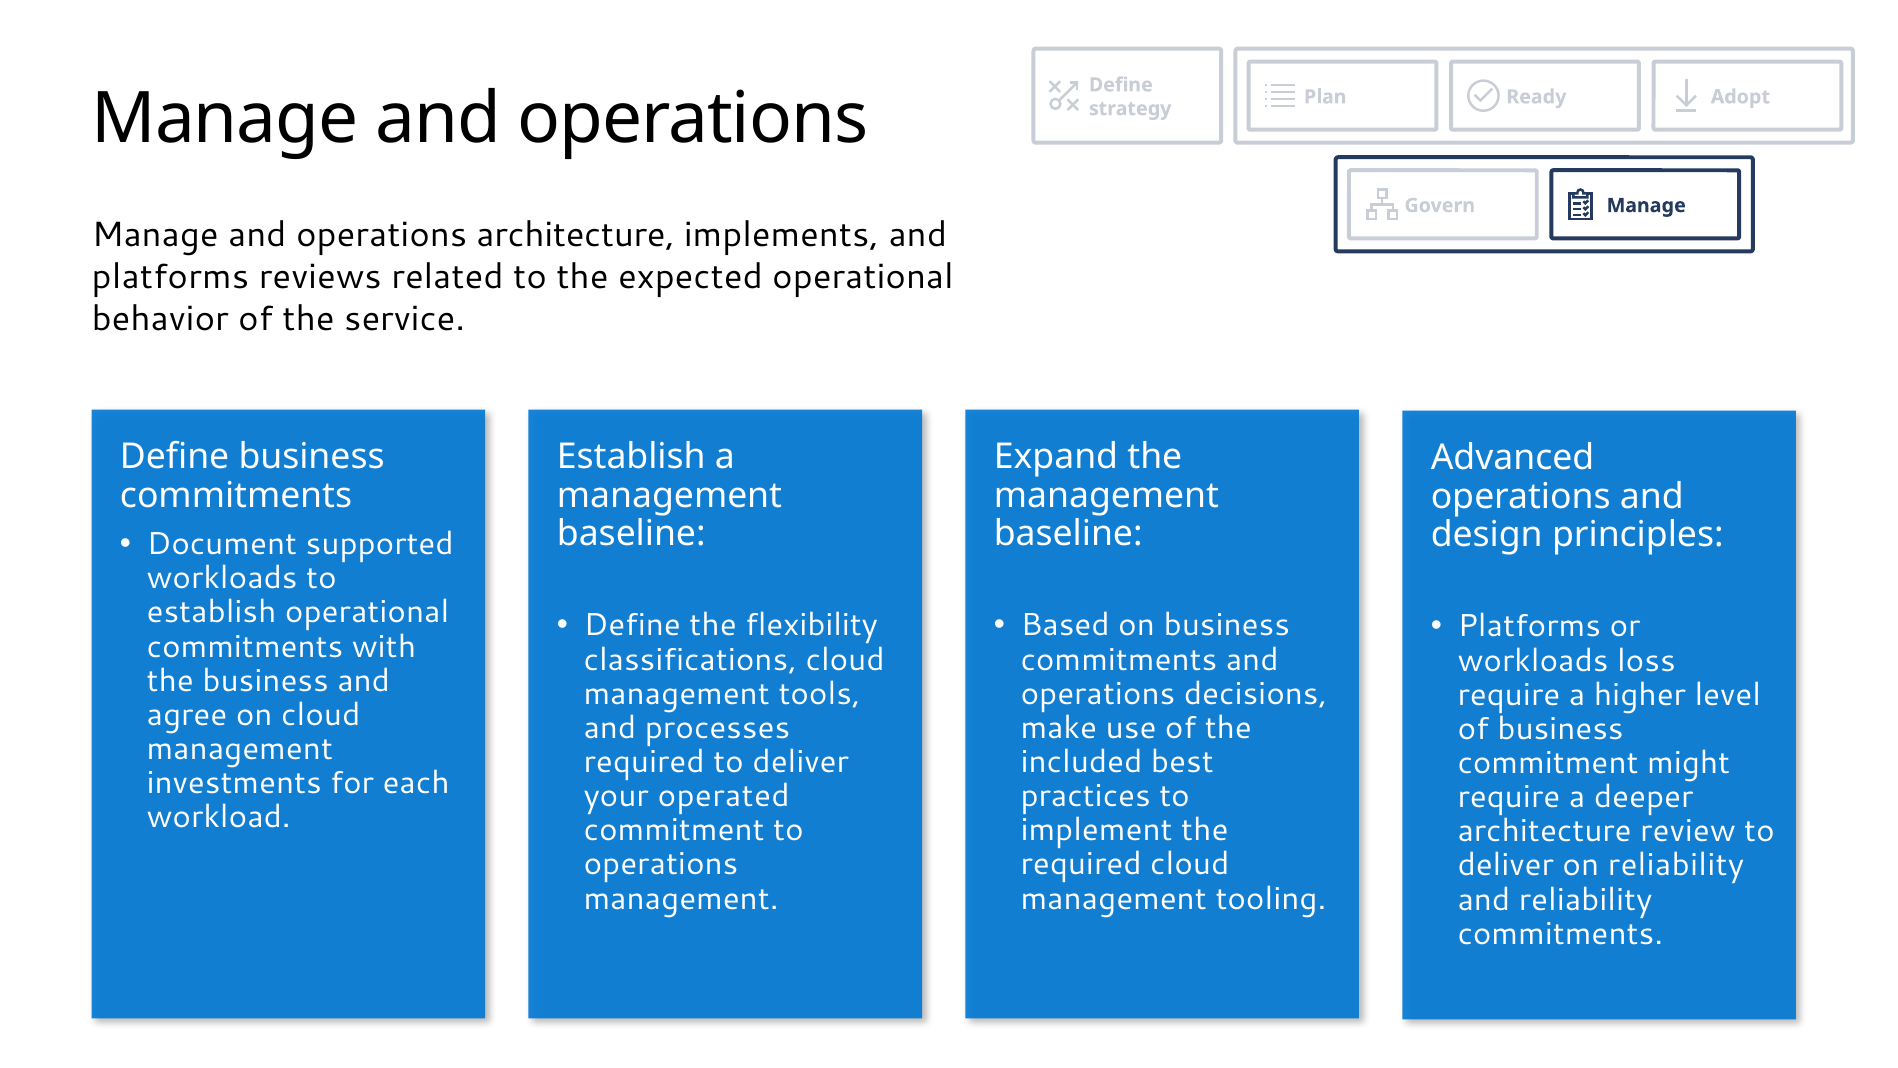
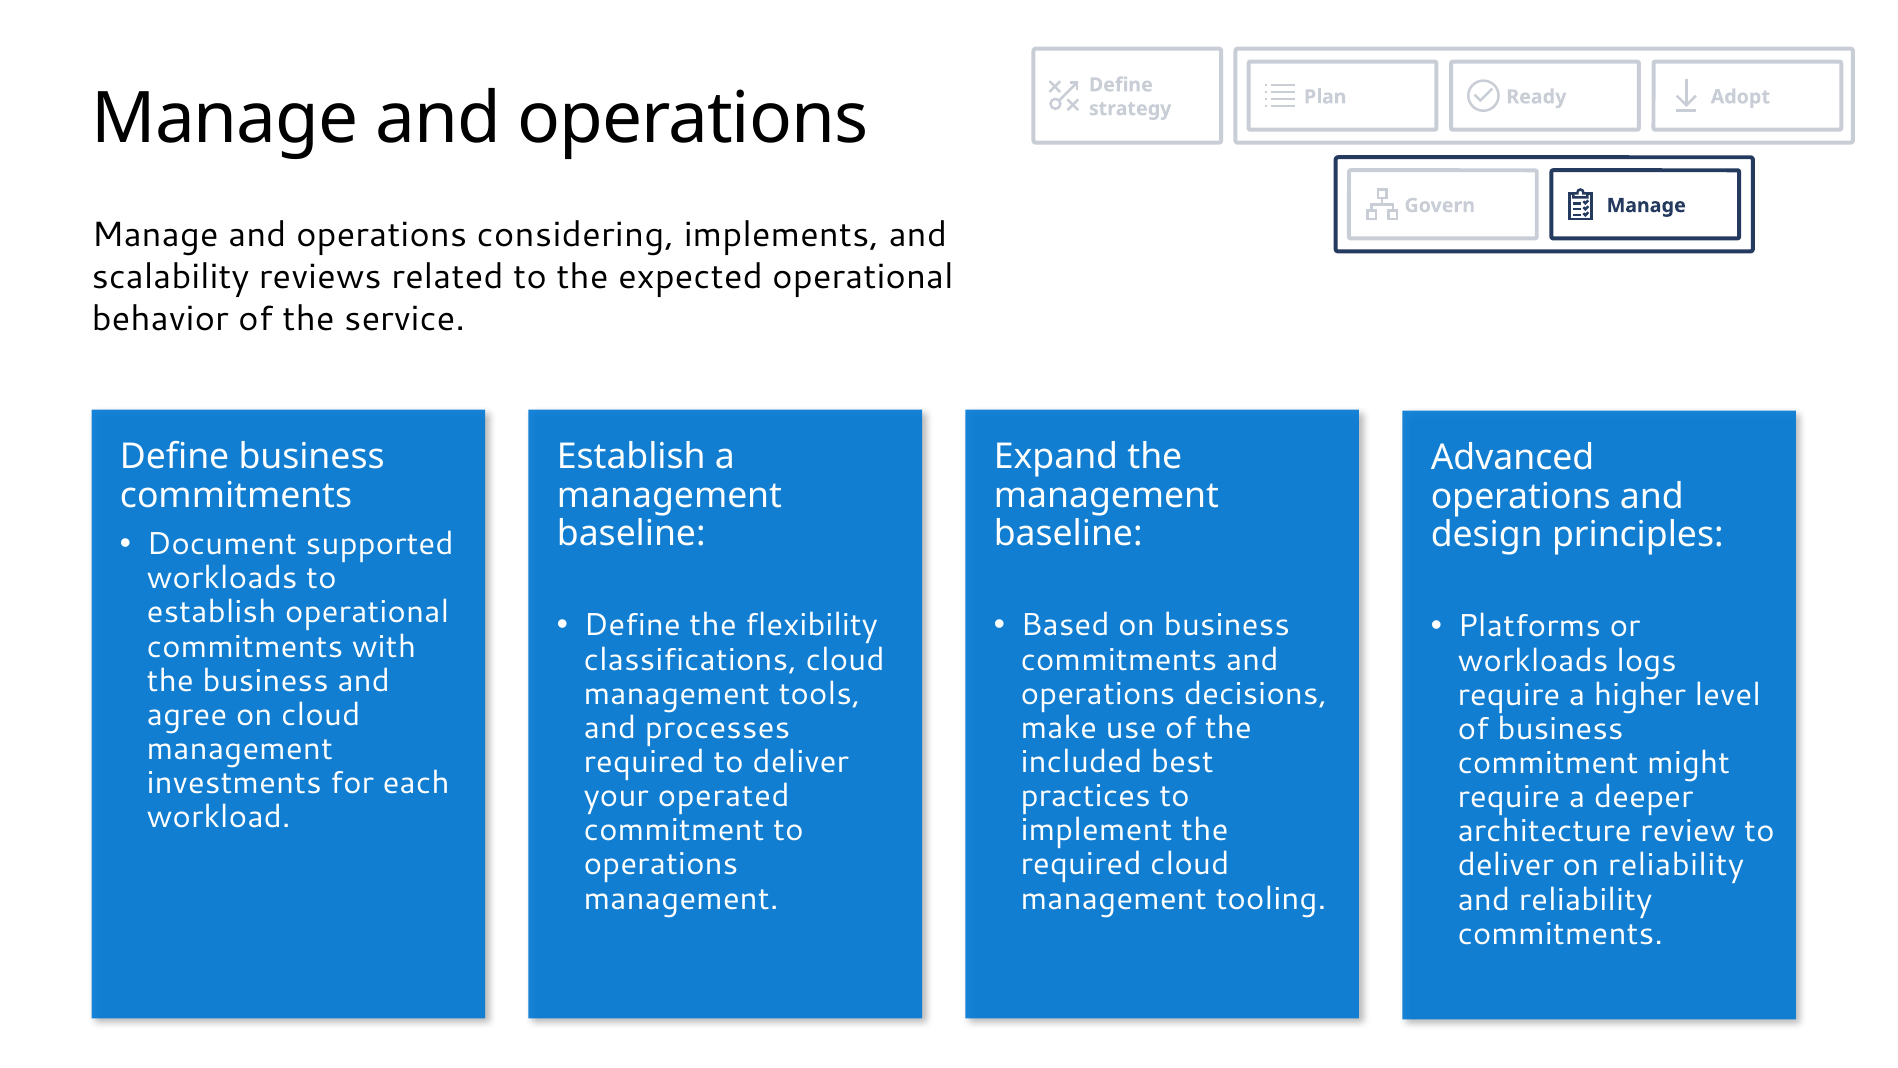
operations architecture: architecture -> considering (575, 235)
platforms: platforms -> scalability (171, 277)
loss: loss -> logs (1647, 660)
